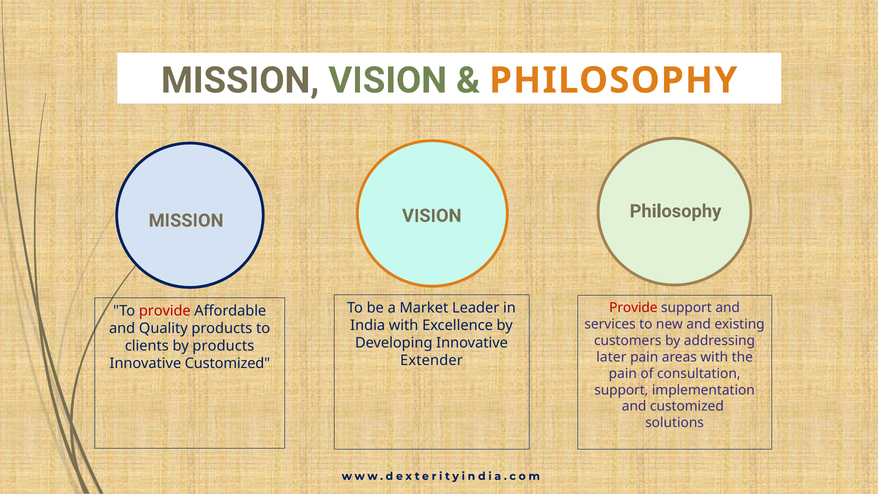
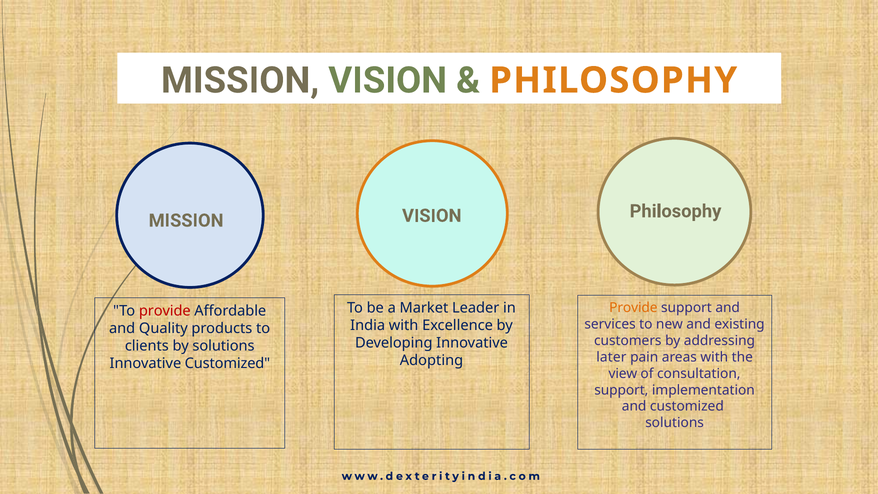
Provide colour: red -> orange (633, 308)
by products: products -> solutions (224, 346)
Extender: Extender -> Adopting (432, 360)
pain: pain -> view (623, 373)
